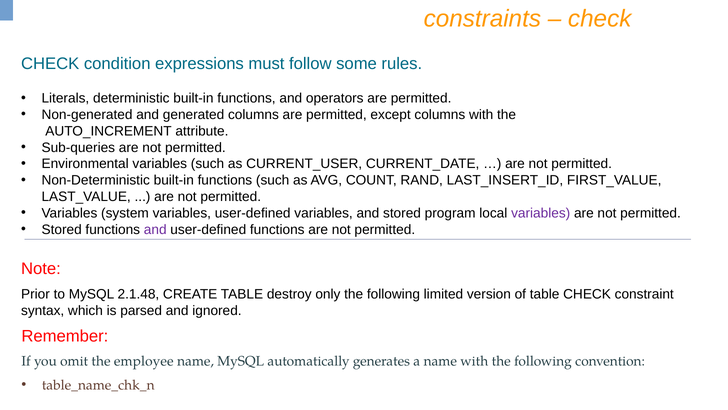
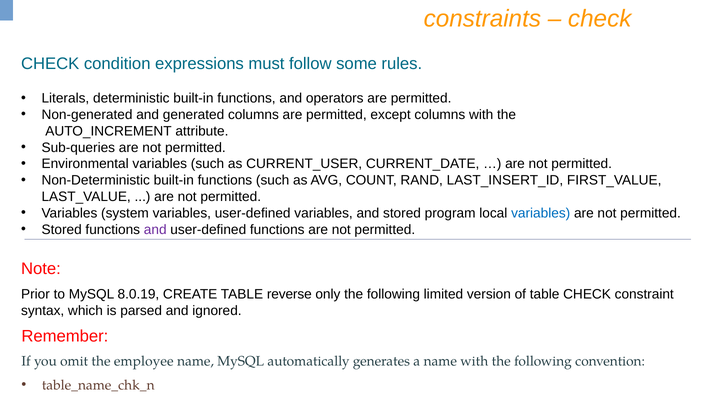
variables colour: purple -> blue (541, 213)
2.1.48: 2.1.48 -> 8.0.19 (138, 294)
destroy: destroy -> reverse (289, 294)
